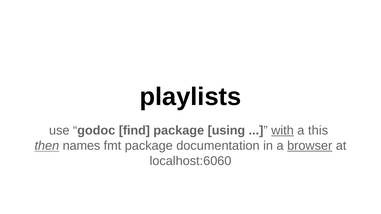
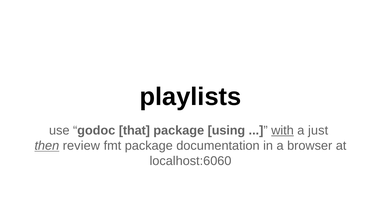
find: find -> that (134, 131)
this: this -> just (318, 131)
names: names -> review (81, 146)
browser underline: present -> none (310, 146)
